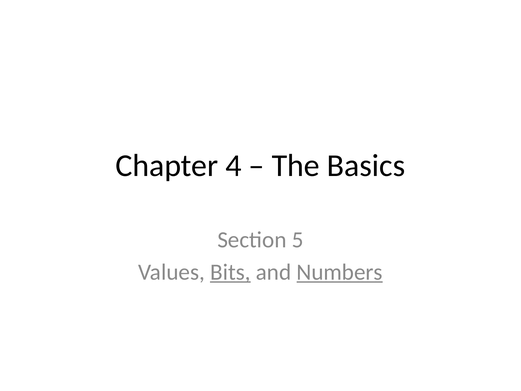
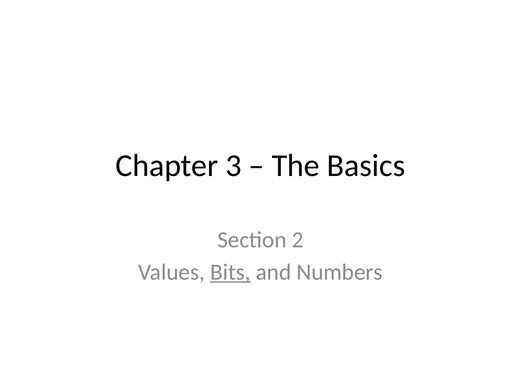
4: 4 -> 3 (233, 165)
5: 5 -> 2 (298, 240)
Numbers underline: present -> none (340, 272)
